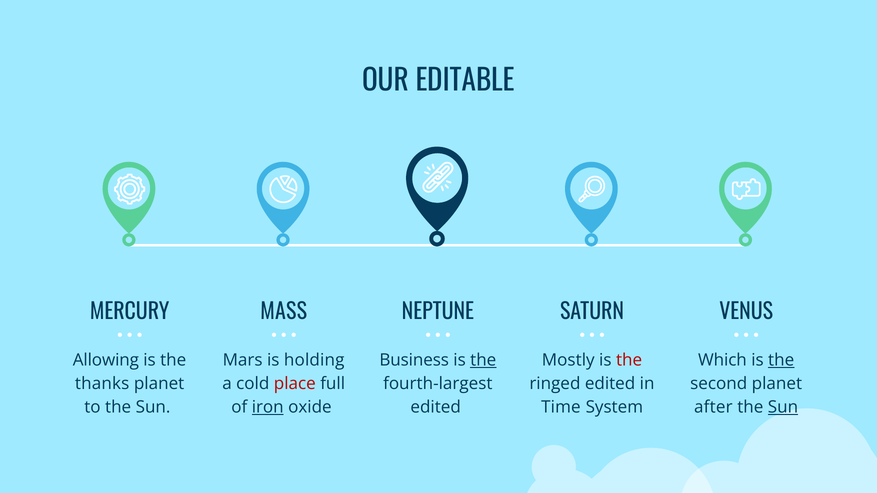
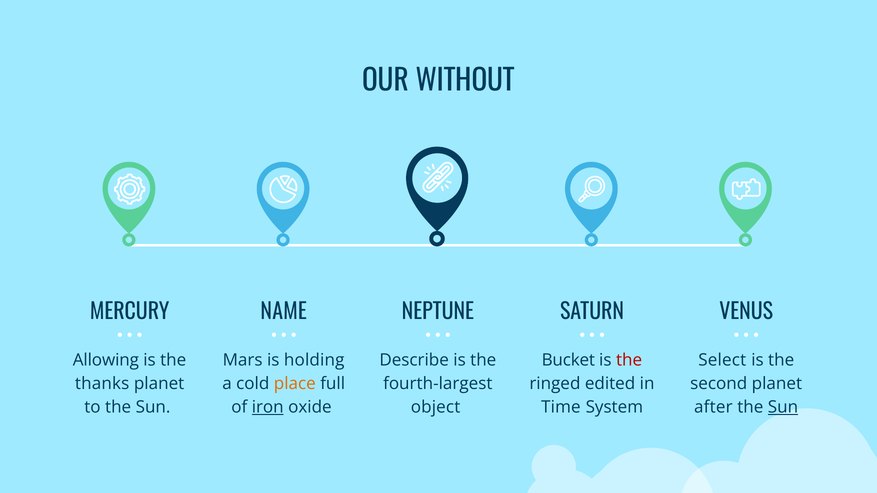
EDITABLE: EDITABLE -> WITHOUT (465, 81)
MASS: MASS -> NAME (284, 312)
Business: Business -> Describe (414, 361)
the underline: present -> none (483, 361)
Mostly: Mostly -> Bucket (568, 361)
Which: Which -> Select (722, 361)
the underline: present -> none (781, 361)
place colour: red -> orange (295, 384)
edited: edited -> object (436, 408)
